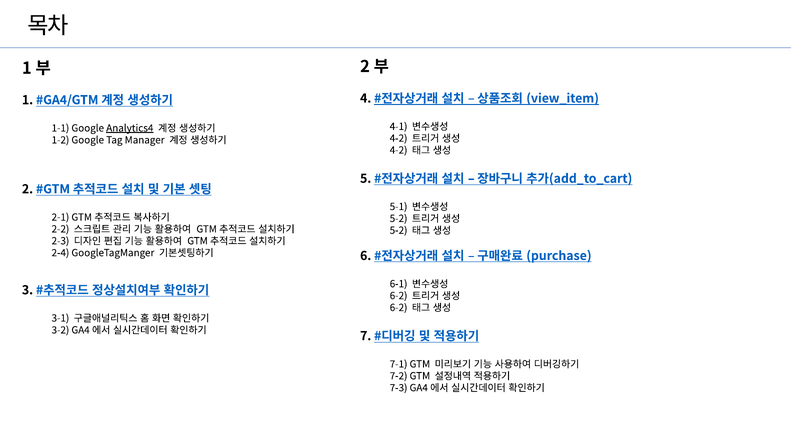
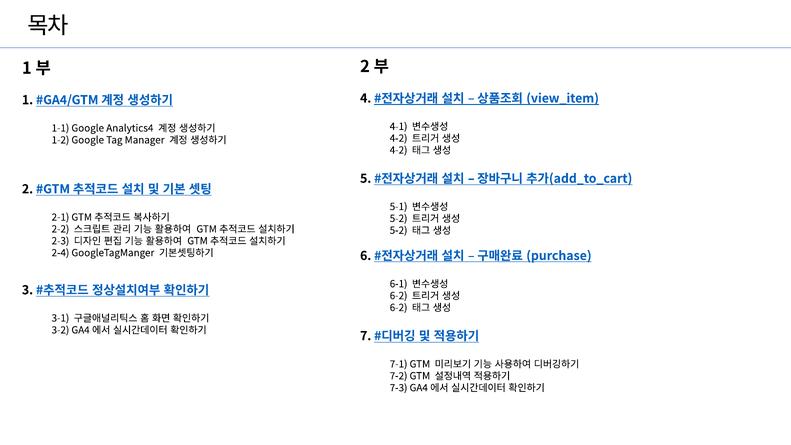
Analytics4 underline: present -> none (130, 128)
